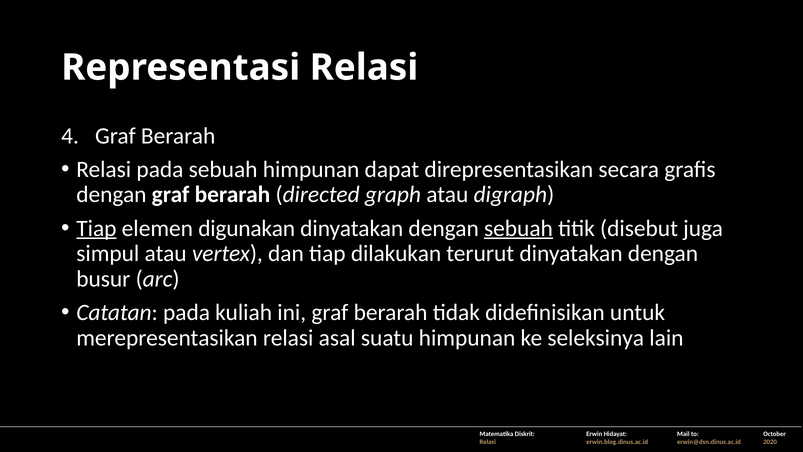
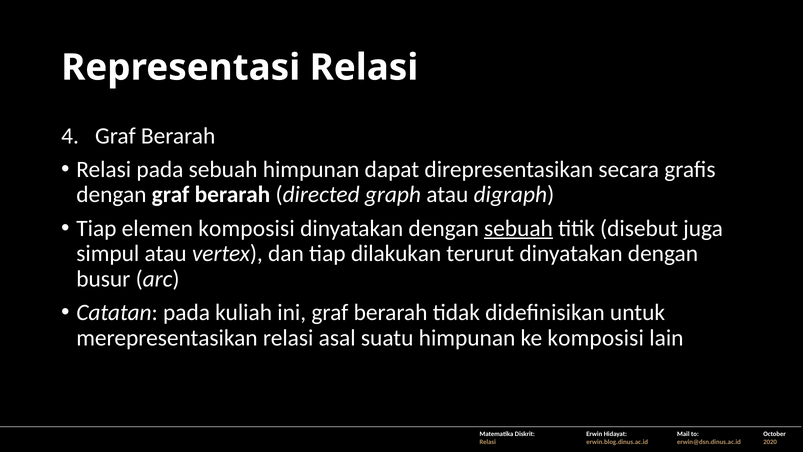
Tiap underline: present -> none (96, 228)
elemen digunakan: digunakan -> komposisi (247, 228)
ke seleksinya: seleksinya -> komposisi (596, 338)
